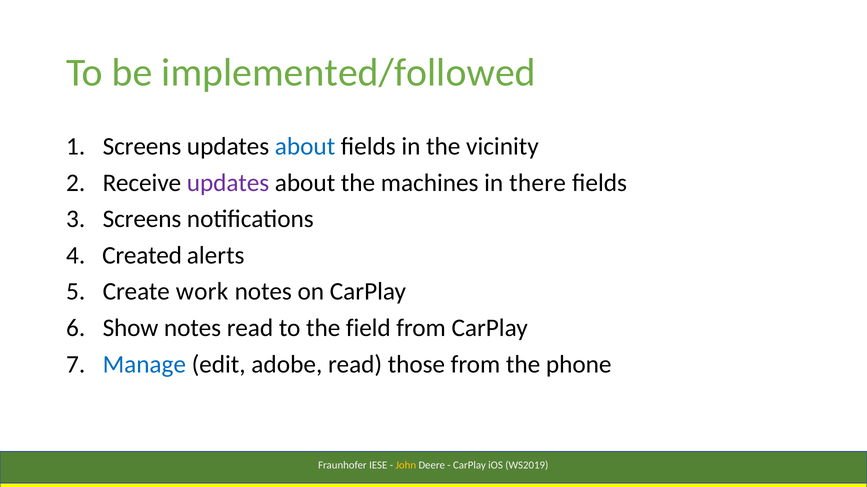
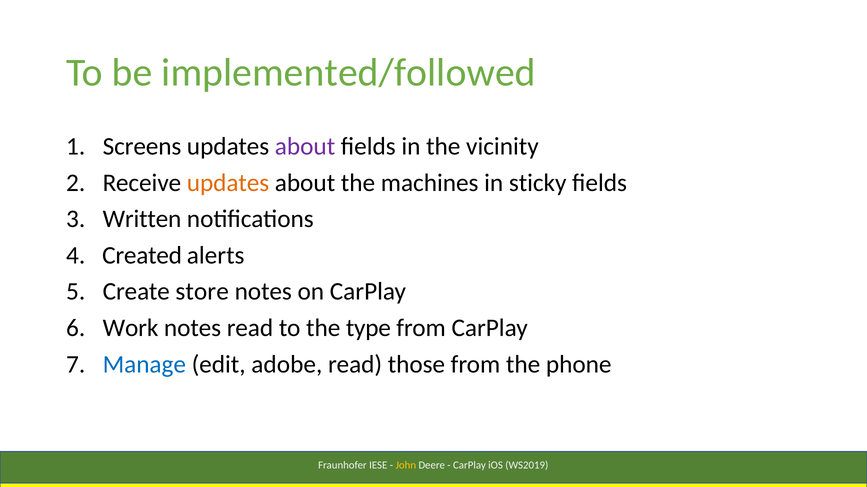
about colour: blue -> purple (305, 147)
updates colour: purple -> orange (228, 183)
there: there -> sticky (538, 183)
Screens: Screens -> Written (142, 219)
work: work -> store (202, 292)
Show: Show -> Work (131, 328)
field: field -> type (368, 328)
